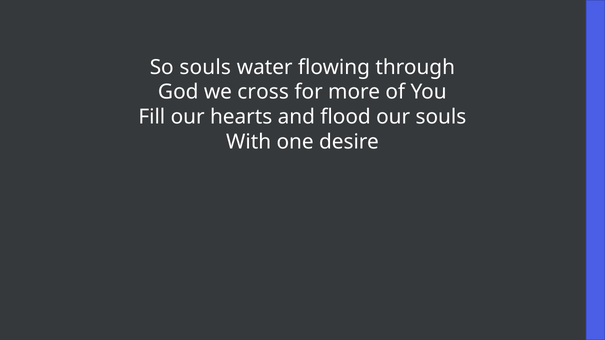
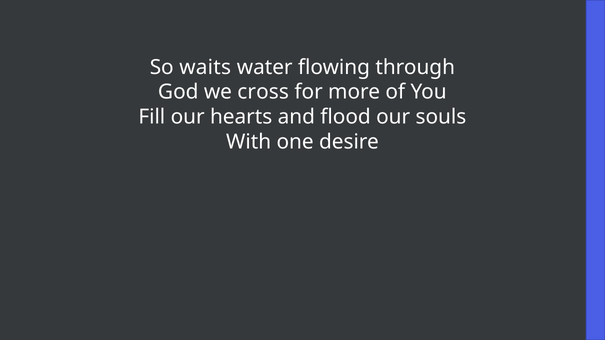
So souls: souls -> waits (205, 67)
